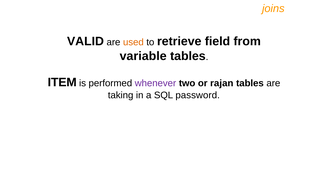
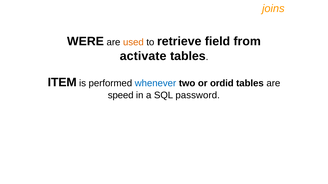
VALID: VALID -> WERE (85, 41)
variable: variable -> activate (143, 56)
whenever colour: purple -> blue (155, 83)
rajan: rajan -> ordid (222, 83)
taking: taking -> speed (121, 95)
